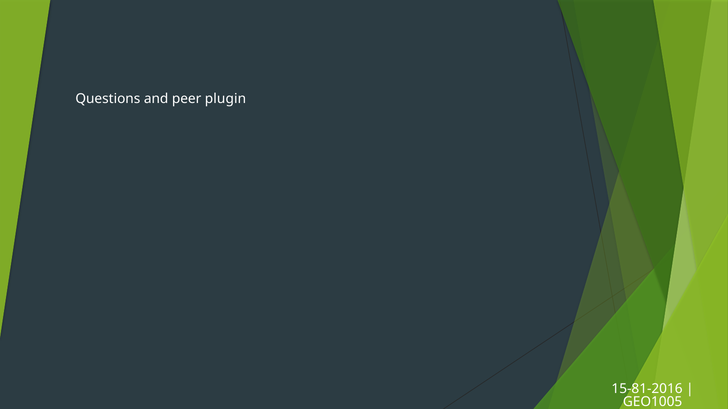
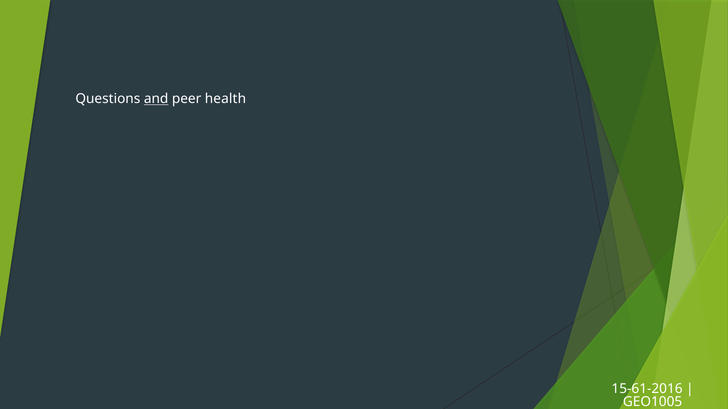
and underline: none -> present (156, 99)
plugin: plugin -> health (225, 99)
15-81-2016: 15-81-2016 -> 15-61-2016 (647, 389)
